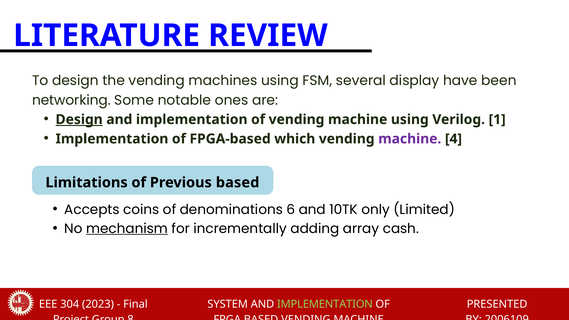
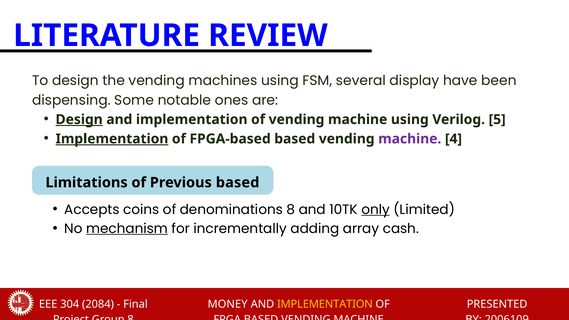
networking: networking -> dispensing (71, 100)
1: 1 -> 5 (497, 120)
Implementation underline: none -> present (112, 139)
FPGA-based which: which -> based (295, 139)
denominations 6: 6 -> 8 (291, 210)
only underline: none -> present (376, 210)
2023: 2023 -> 2084 (98, 304)
SYSTEM: SYSTEM -> MONEY (228, 304)
IMPLEMENTATION colour: light green -> yellow (325, 304)
